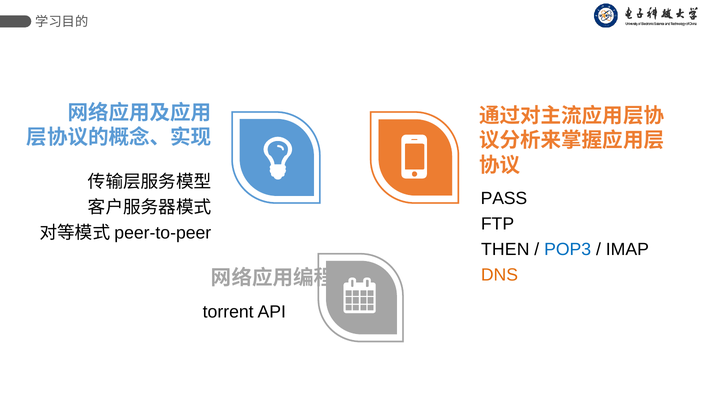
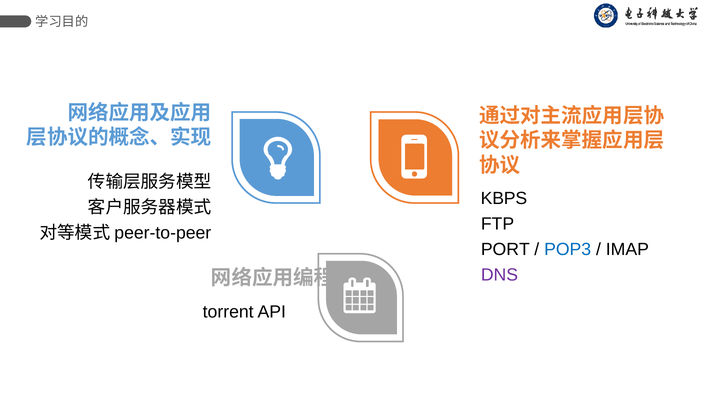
PASS: PASS -> KBPS (504, 199)
THEN: THEN -> PORT (505, 250)
DNS colour: orange -> purple (499, 275)
